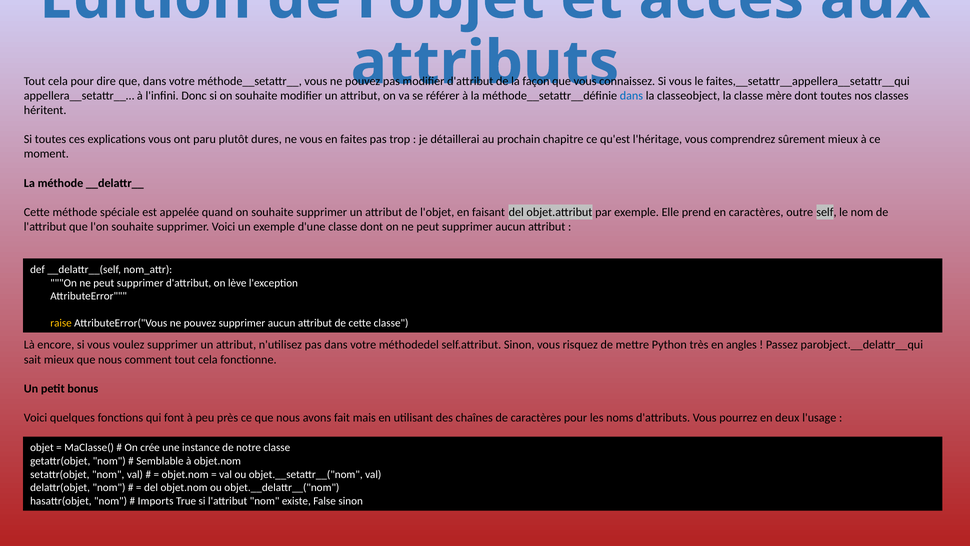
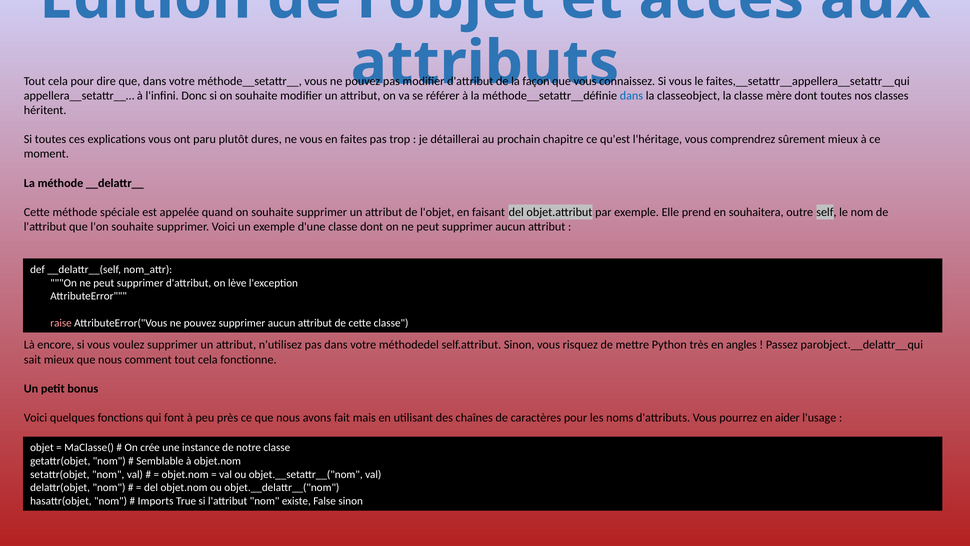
en caractères: caractères -> souhaitera (756, 212)
raise colour: yellow -> pink (61, 323)
deux: deux -> aider (787, 417)
